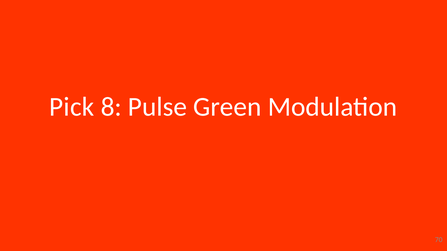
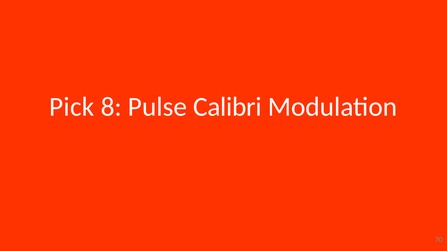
Green: Green -> Calibri (227, 107)
